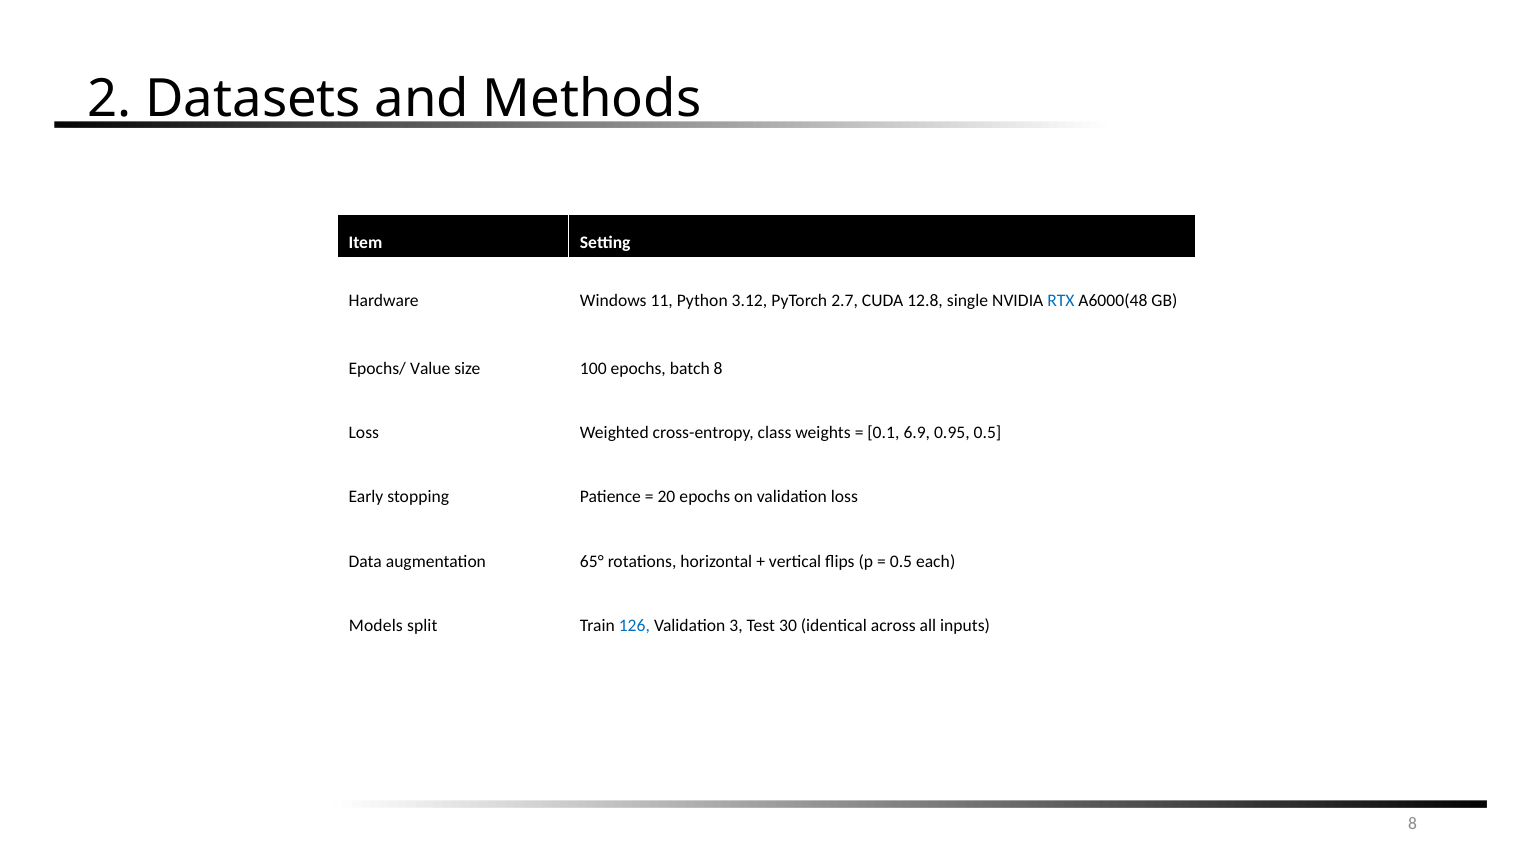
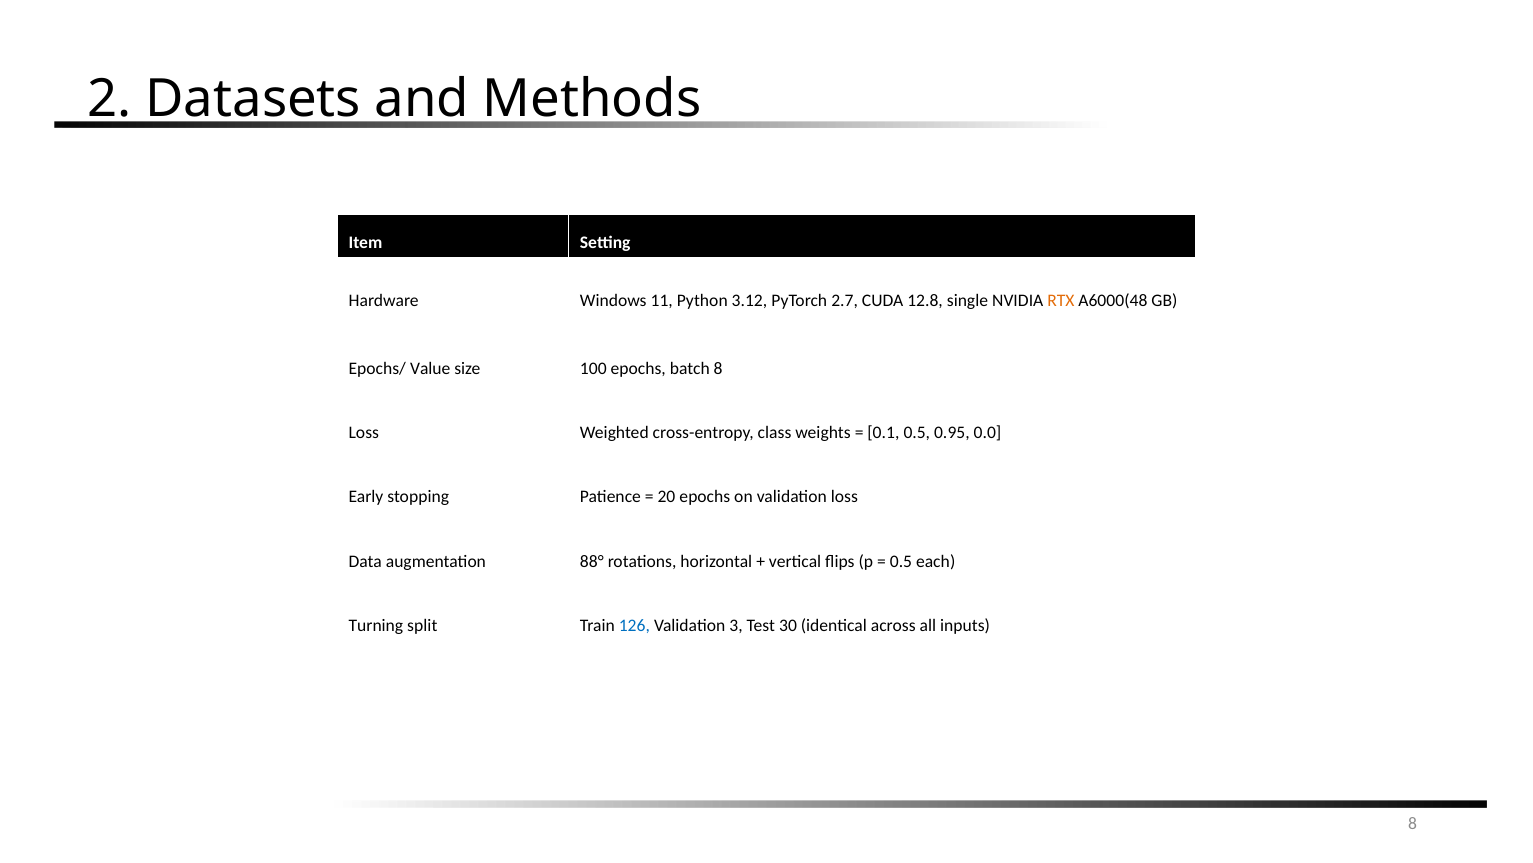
RTX colour: blue -> orange (1061, 300)
0.1 6.9: 6.9 -> 0.5 (917, 433)
0.95 0.5: 0.5 -> 0.0 (988, 433)
65°: 65° -> 88° (592, 561)
Models: Models -> Turning (376, 625)
